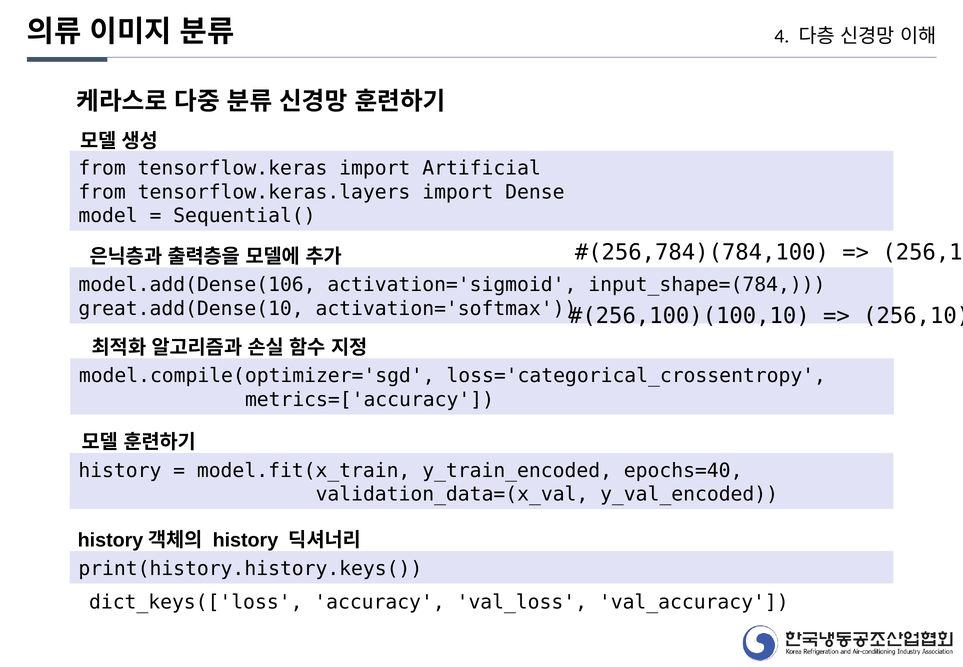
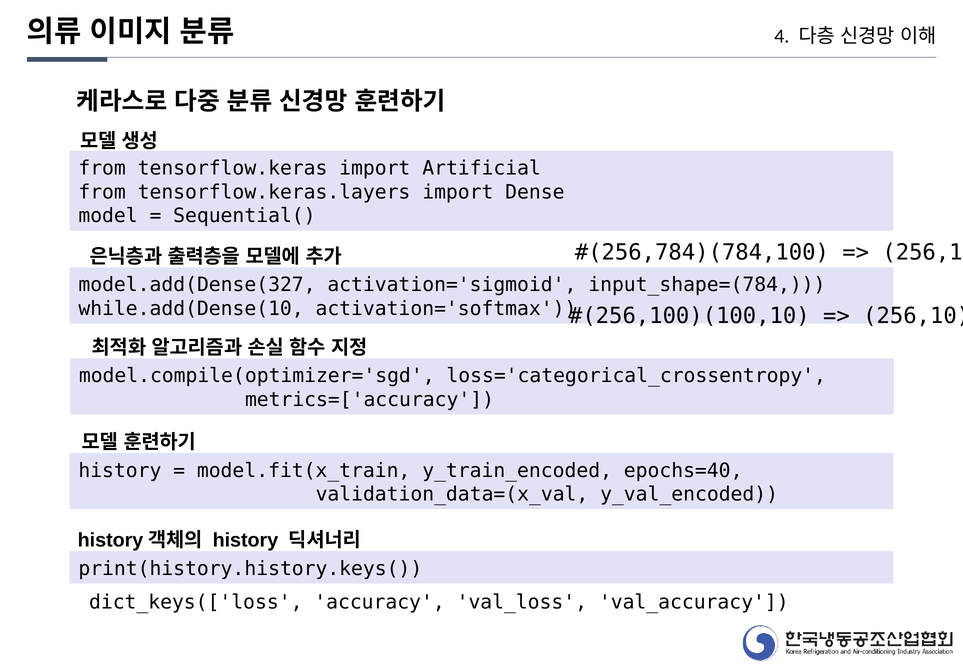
model.add(Dense(106: model.add(Dense(106 -> model.add(Dense(327 (197, 285)
great.add(Dense(10: great.add(Dense(10 -> while.add(Dense(10 (191, 308)
